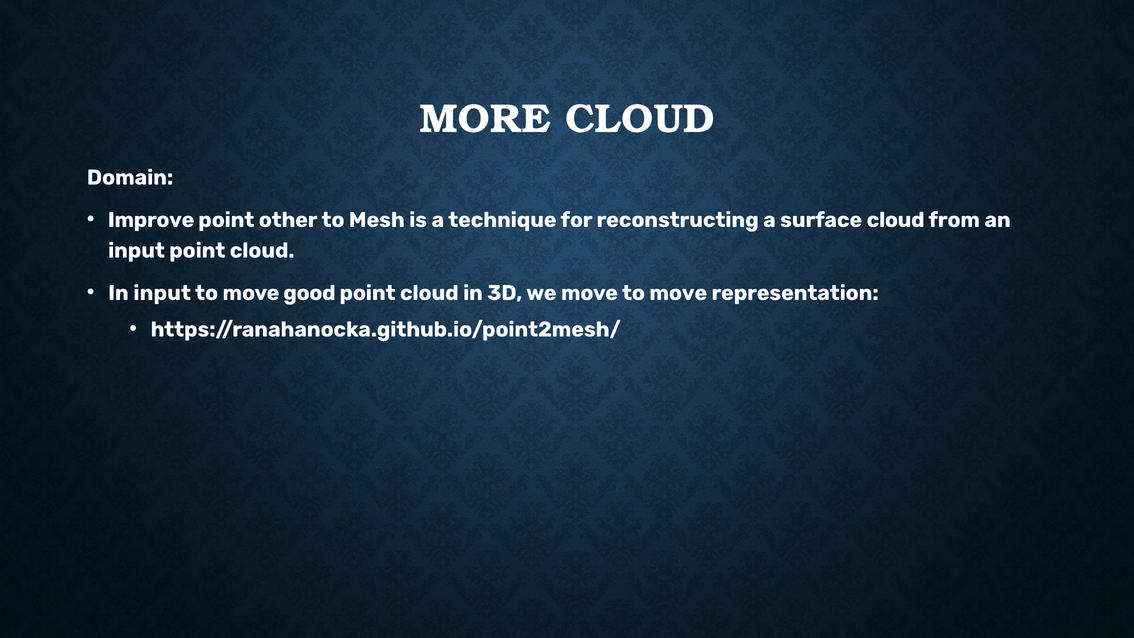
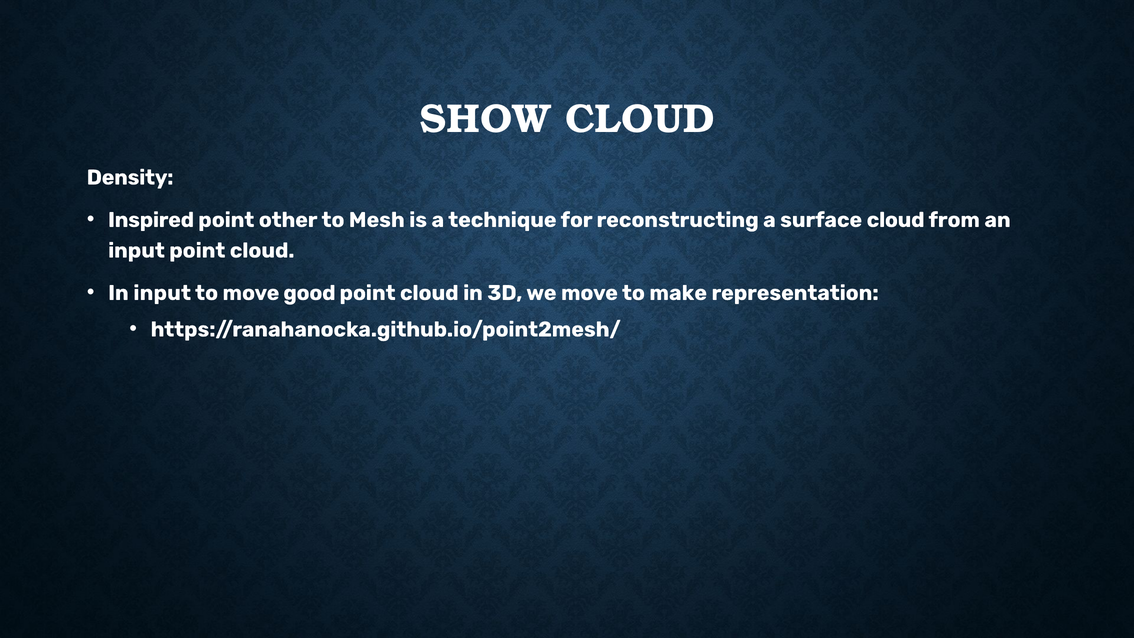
MORE: MORE -> SHOW (485, 119)
Domain: Domain -> Density (130, 177)
Improve: Improve -> Inspired (151, 220)
move to move: move -> make (678, 293)
